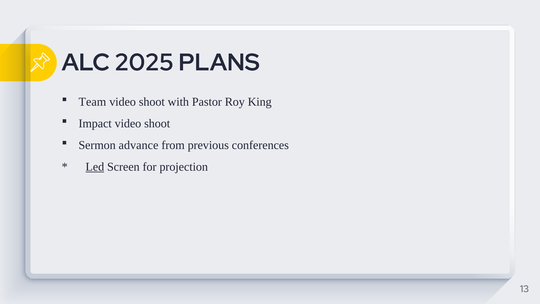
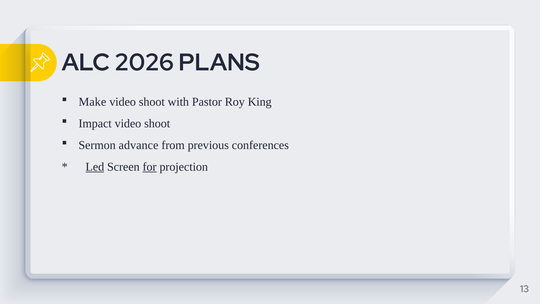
2025: 2025 -> 2026 (144, 62)
Team: Team -> Make (92, 102)
for underline: none -> present (150, 167)
